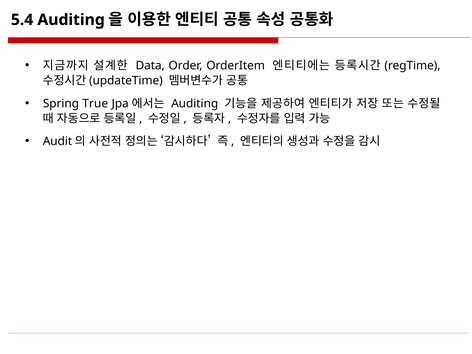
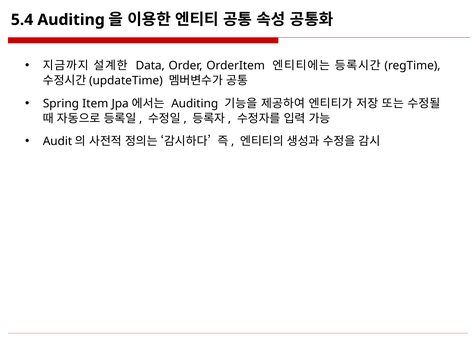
True: True -> Item (95, 103)
